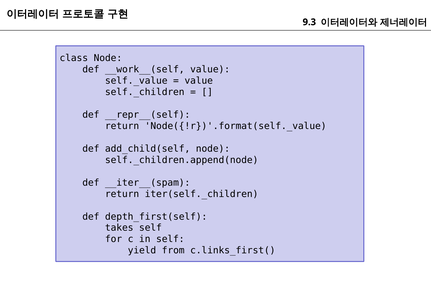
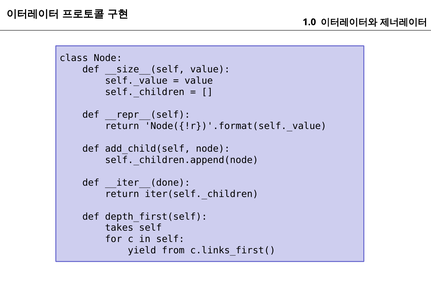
9.3: 9.3 -> 1.0 (309, 22)
__work__(self: __work__(self -> __size__(self (145, 69)
__iter__(spam: __iter__(spam -> __iter__(done (148, 183)
